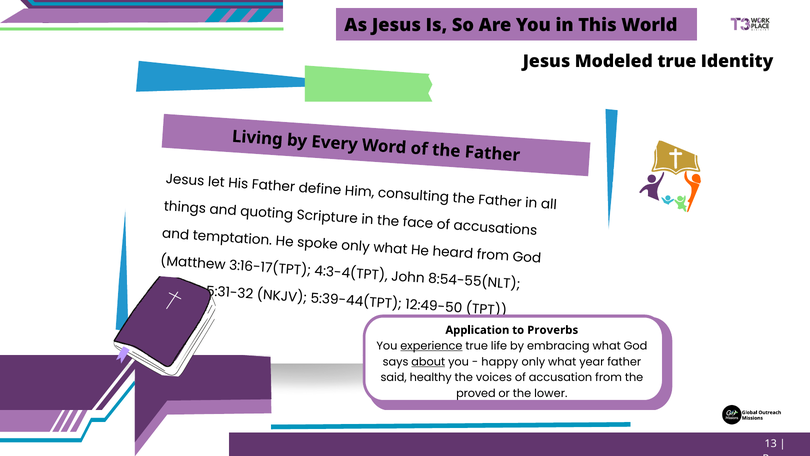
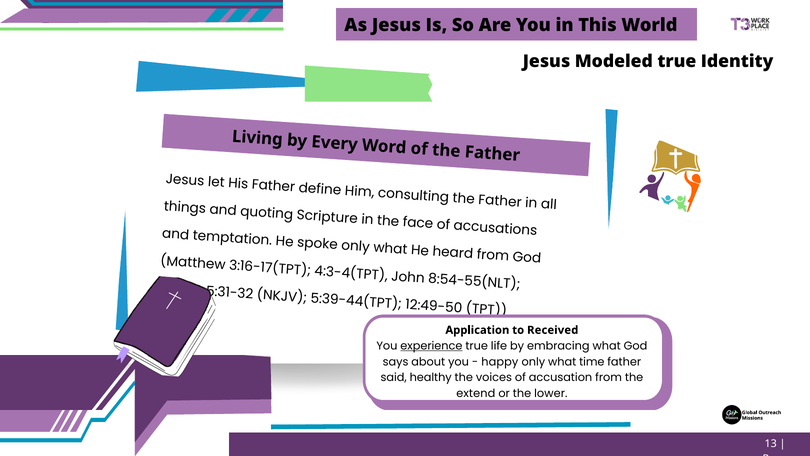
Proverbs: Proverbs -> Received (553, 330)
about underline: present -> none (428, 362)
year: year -> time (592, 362)
proved: proved -> extend (476, 393)
